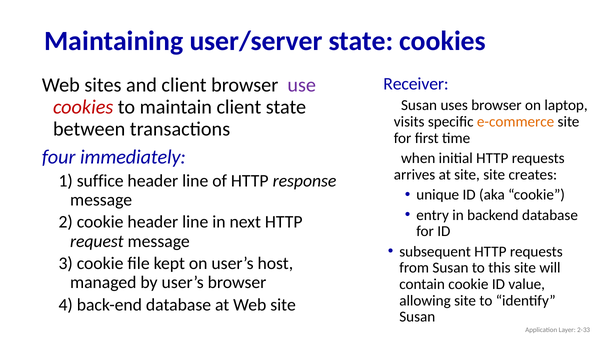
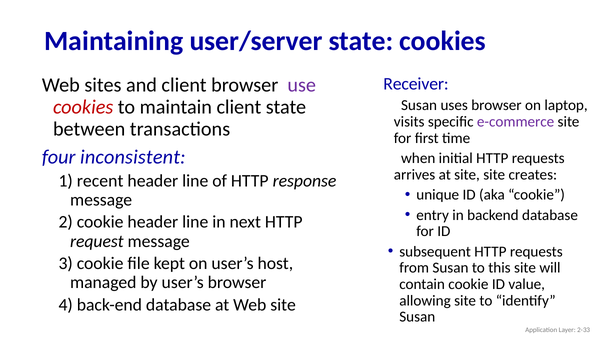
e-commerce colour: orange -> purple (516, 122)
immediately: immediately -> inconsistent (133, 157)
suffice: suffice -> recent (100, 181)
